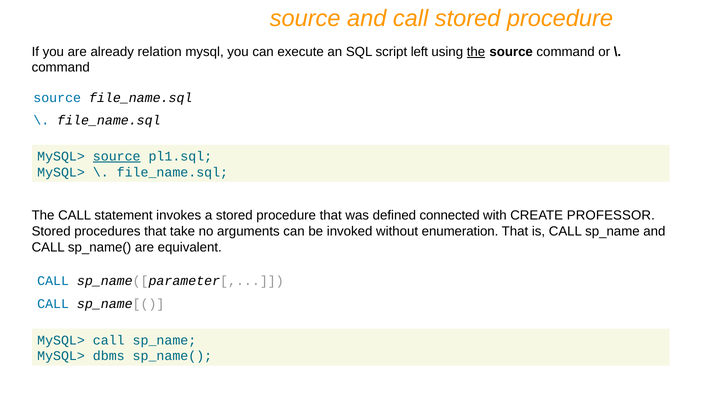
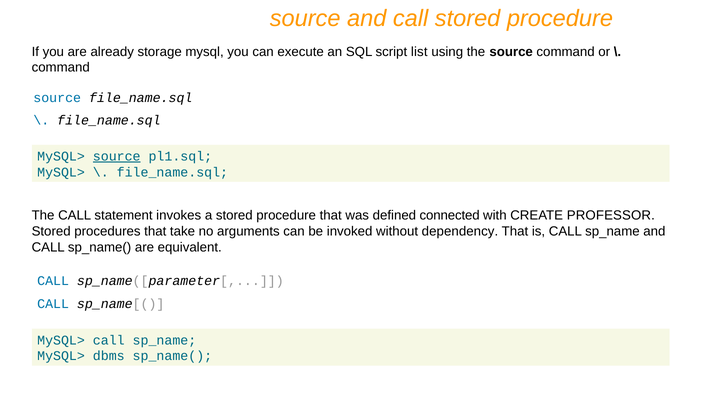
relation: relation -> storage (160, 52)
left: left -> list (419, 52)
the underline: present -> none (476, 52)
enumeration: enumeration -> dependency (460, 231)
